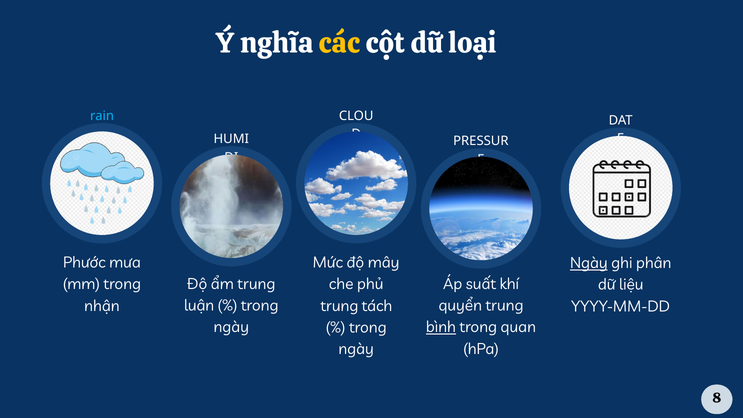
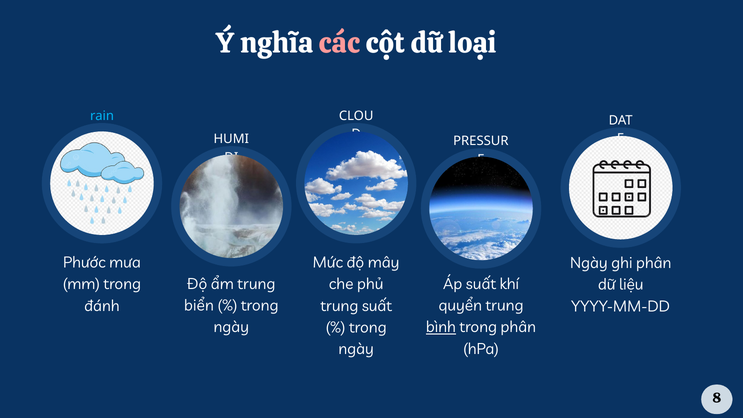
các colour: yellow -> pink (340, 44)
Ngày underline: present -> none (589, 263)
luận: luận -> biển (199, 306)
nhận: nhận -> đánh (102, 306)
trung tách: tách -> suất (377, 306)
trong quan: quan -> phân (518, 327)
